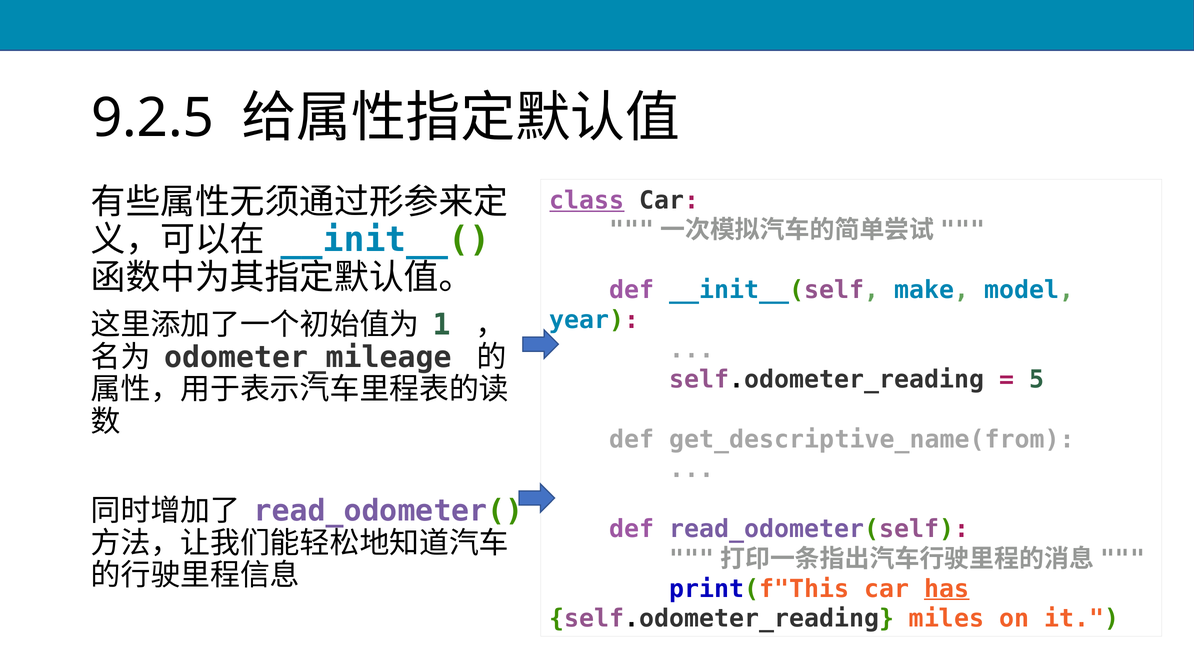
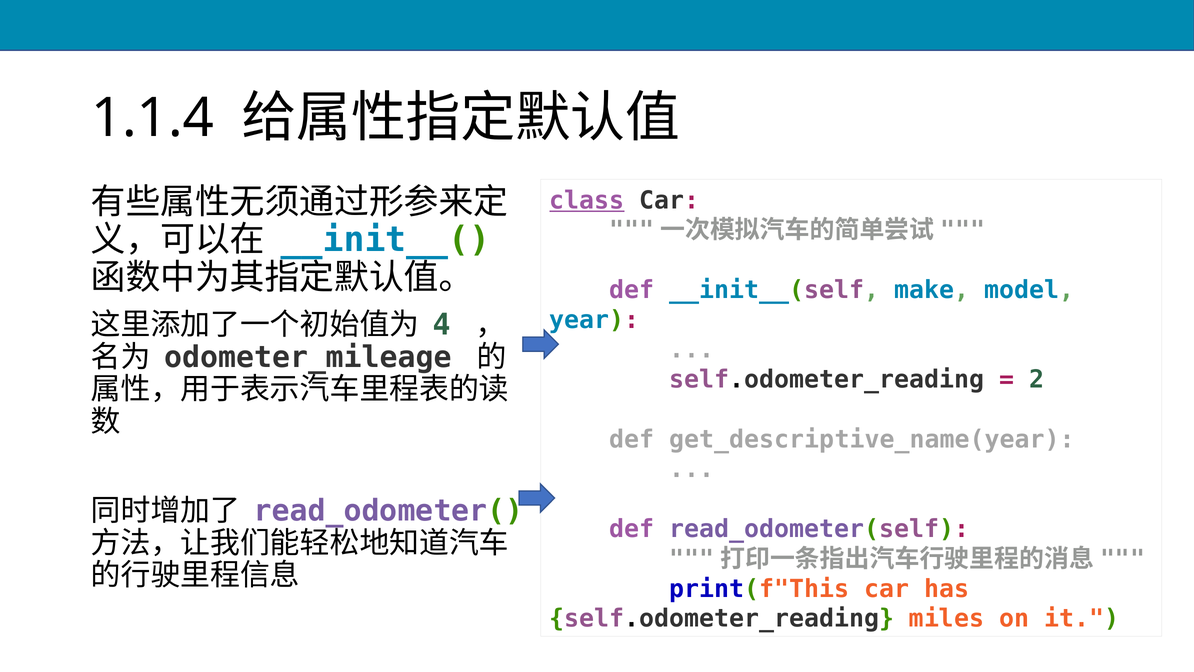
9.2.5: 9.2.5 -> 1.1.4 (153, 118)
1: 1 -> 4 (442, 325)
5: 5 -> 2 (1037, 379)
get_descriptive_name(from: get_descriptive_name(from -> get_descriptive_name(year (872, 439)
has underline: present -> none (947, 588)
